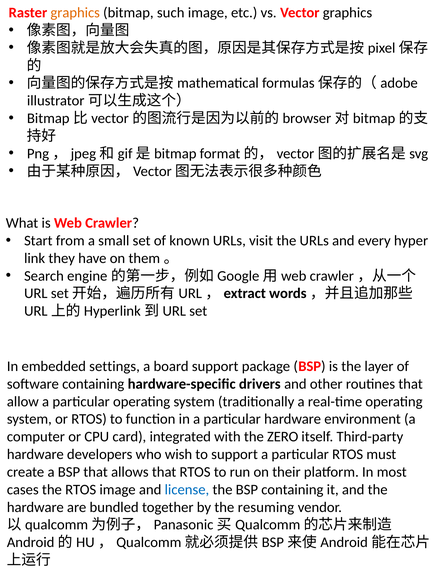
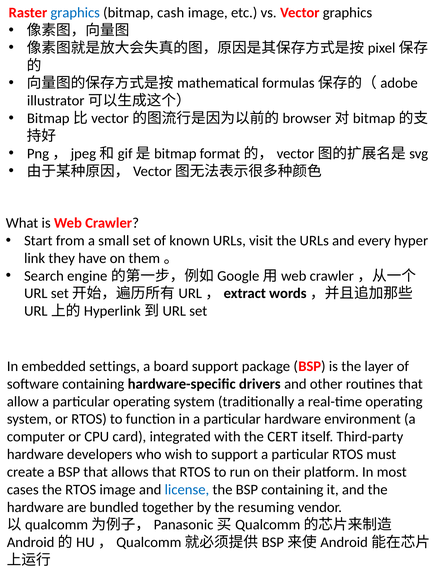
graphics colour: orange -> blue (75, 13)
such: such -> cash (171, 13)
ZERO: ZERO -> CERT (283, 436)
